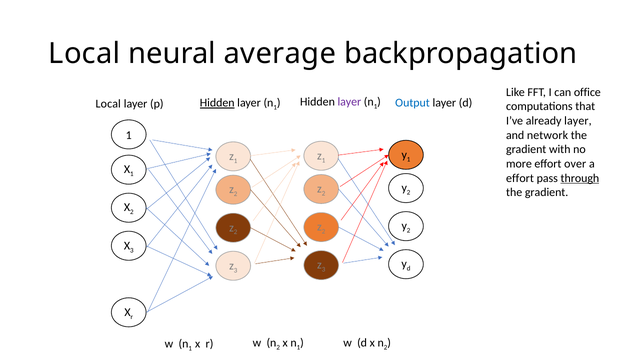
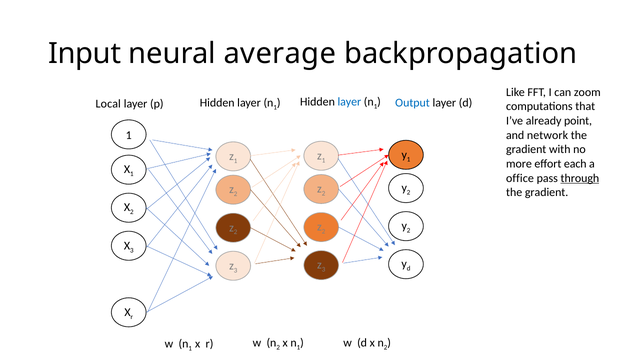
Local: Local -> Input (85, 53)
office: office -> zoom (587, 92)
layer colour: purple -> blue (349, 102)
Hidden underline: present -> none (217, 103)
already layer: layer -> point (578, 121)
over: over -> each (575, 164)
effort: effort -> office (520, 178)
